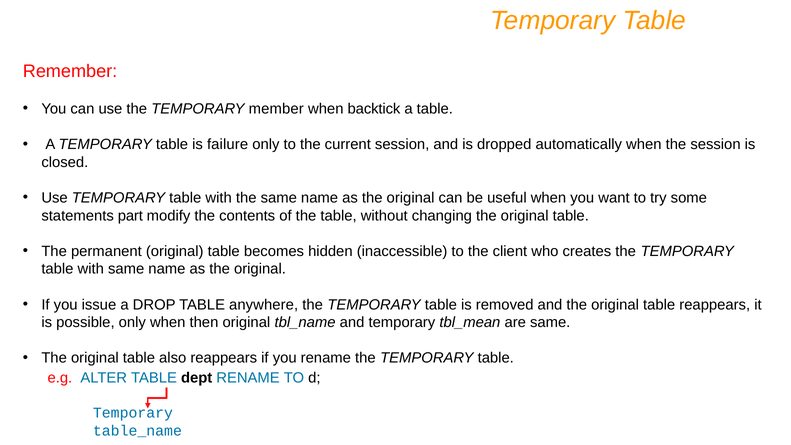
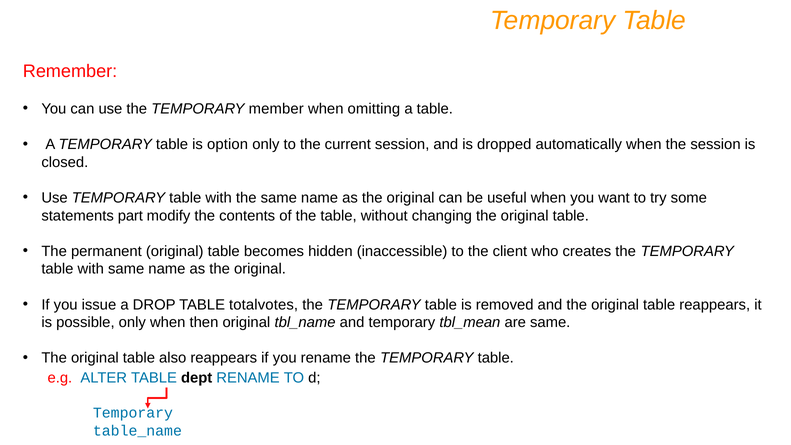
backtick: backtick -> omitting (374, 109)
failure: failure -> option (228, 144)
anywhere: anywhere -> totalvotes (264, 305)
